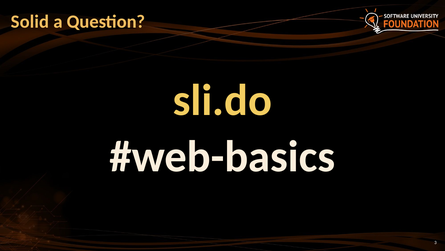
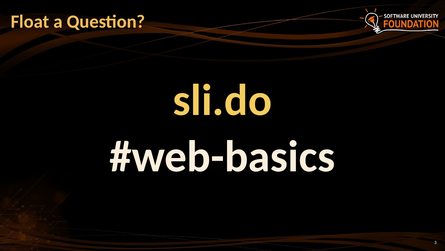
Solid: Solid -> Float (30, 22)
